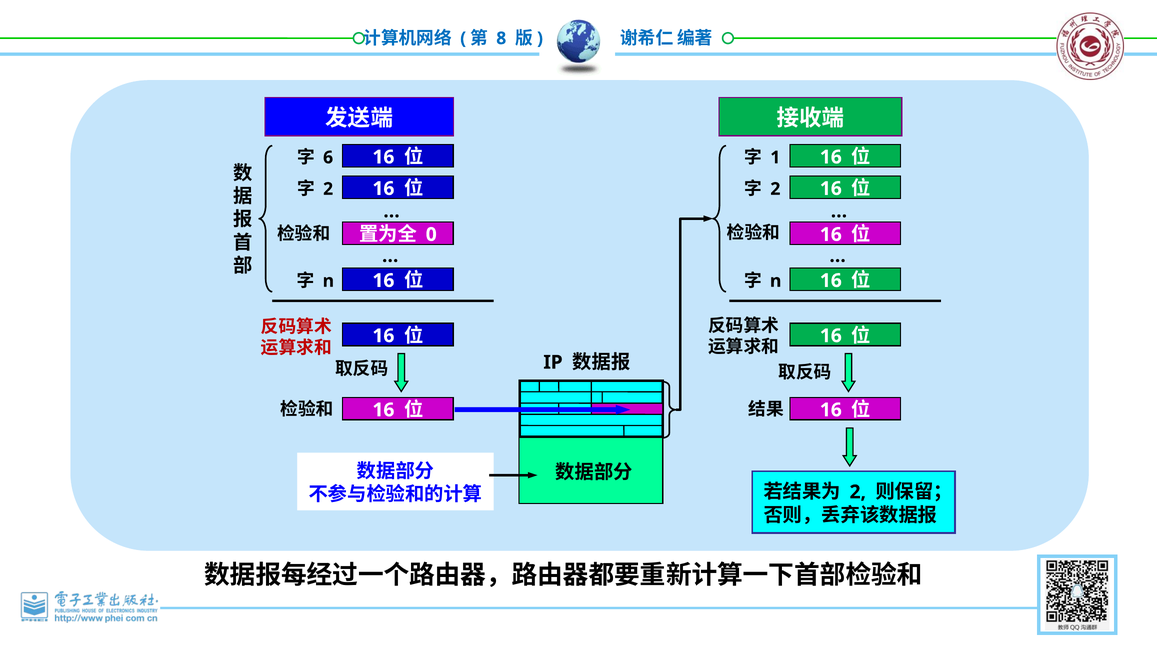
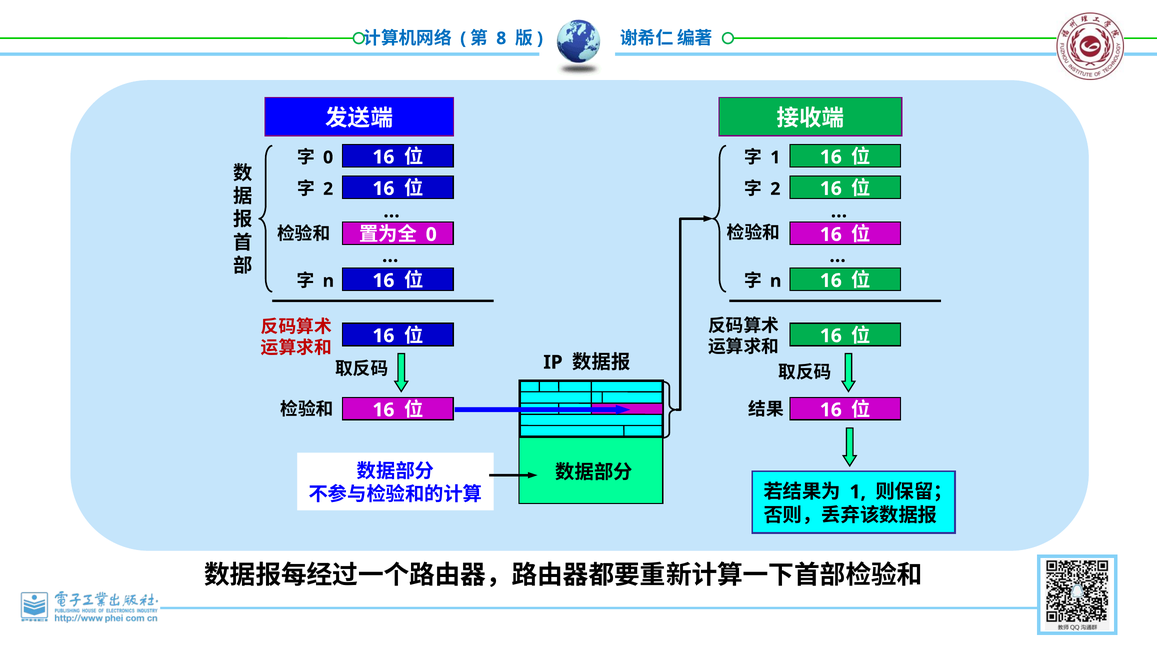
6: 6 -> 0 (328, 157)
2: 2 -> 1 (858, 492)
